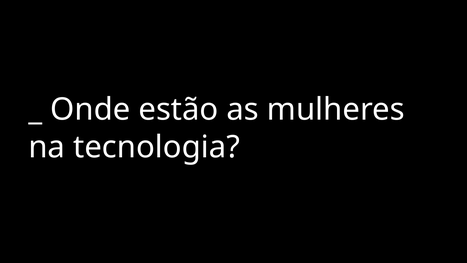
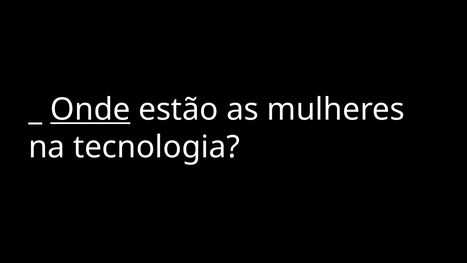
Onde underline: none -> present (90, 110)
